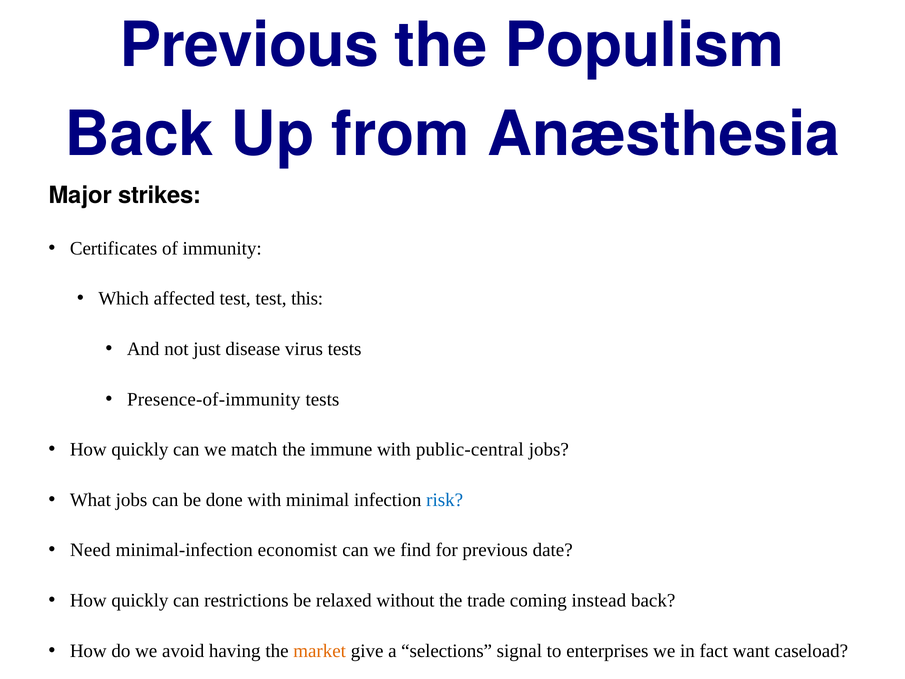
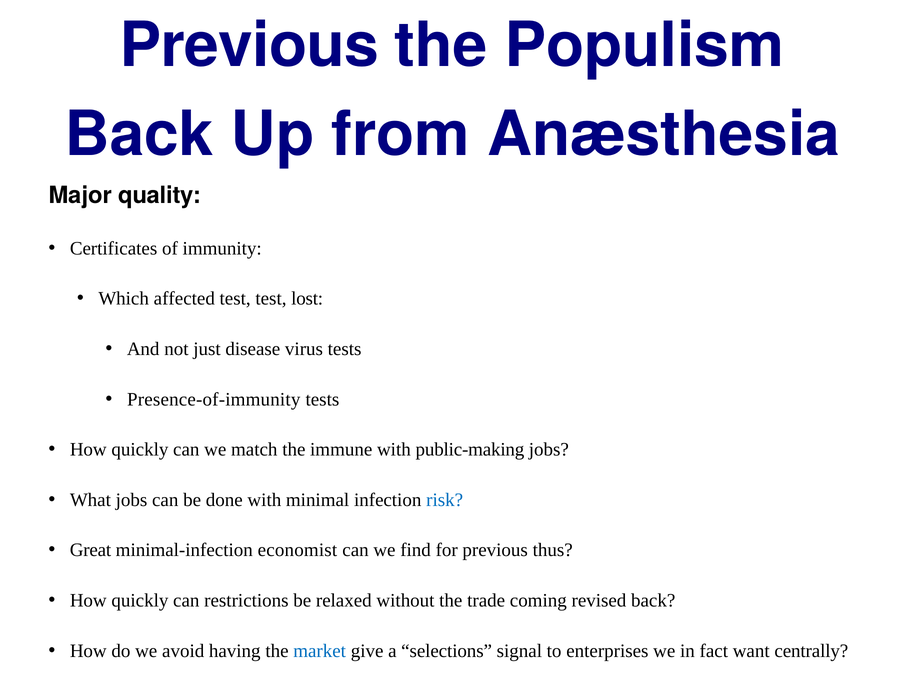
strikes: strikes -> quality (160, 196)
this: this -> lost (307, 299)
public-central: public-central -> public-making (470, 449)
Need: Need -> Great (91, 550)
previous date: date -> thus (553, 550)
instead: instead -> revised (599, 600)
market colour: orange -> blue (320, 651)
want caseload: caseload -> centrally (811, 651)
